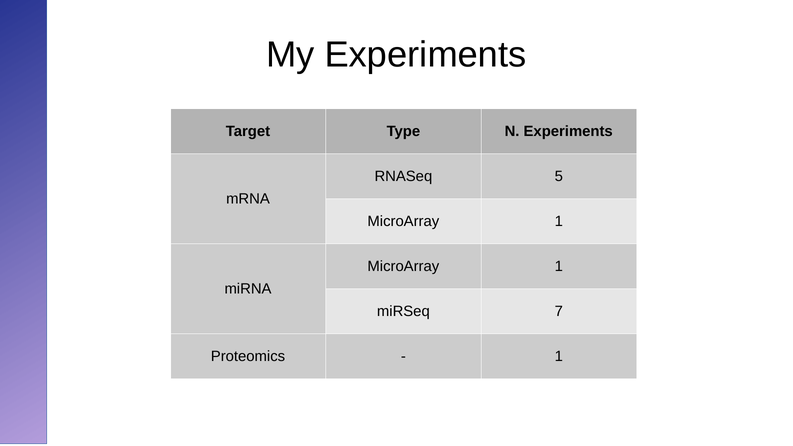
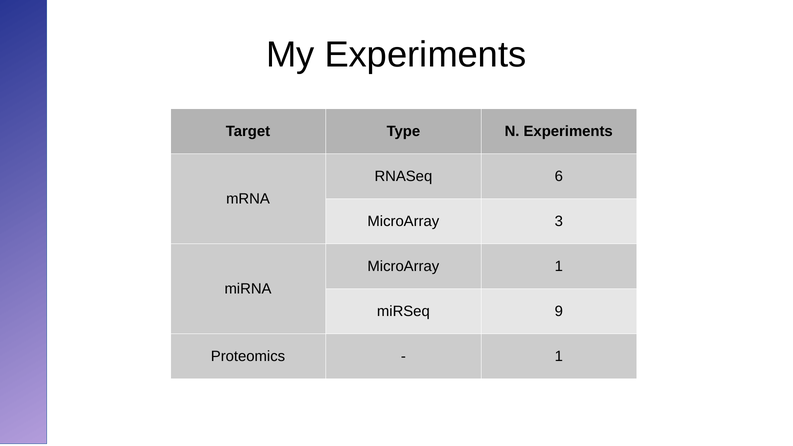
5: 5 -> 6 (559, 176)
1: 1 -> 3 (559, 221)
7: 7 -> 9 (559, 311)
